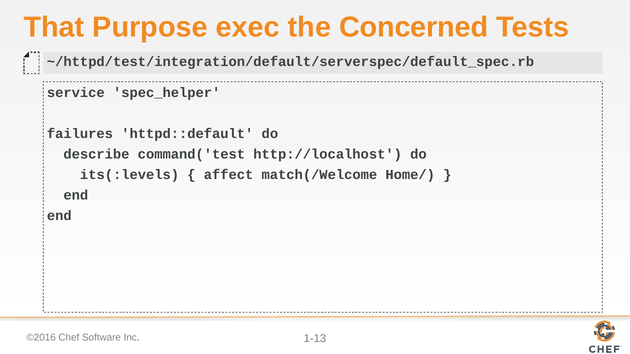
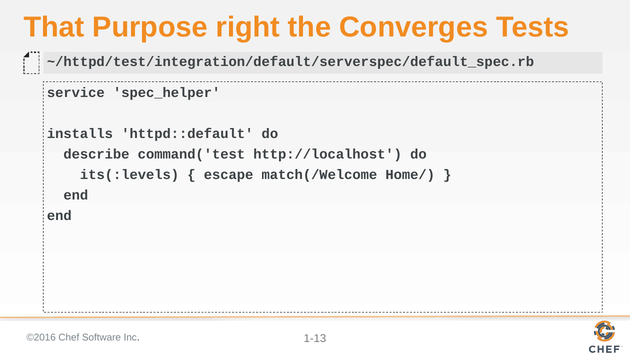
exec: exec -> right (248, 27)
Concerned: Concerned -> Converges (414, 27)
failures: failures -> installs (80, 134)
affect: affect -> escape (229, 175)
